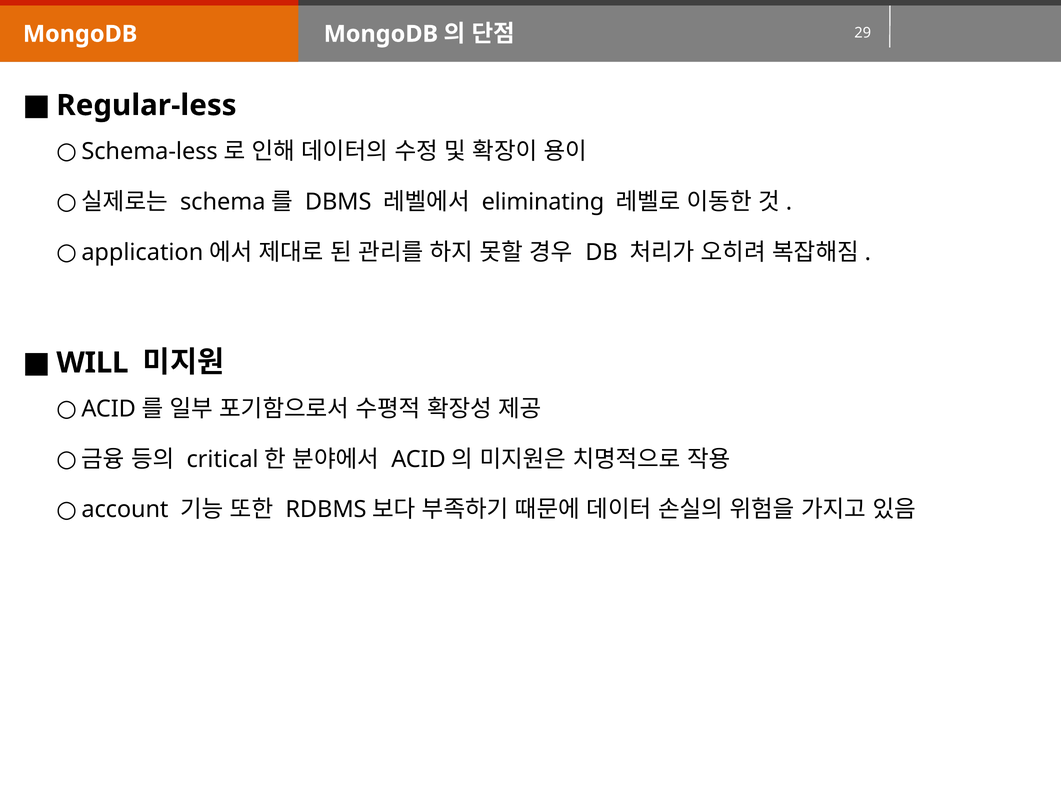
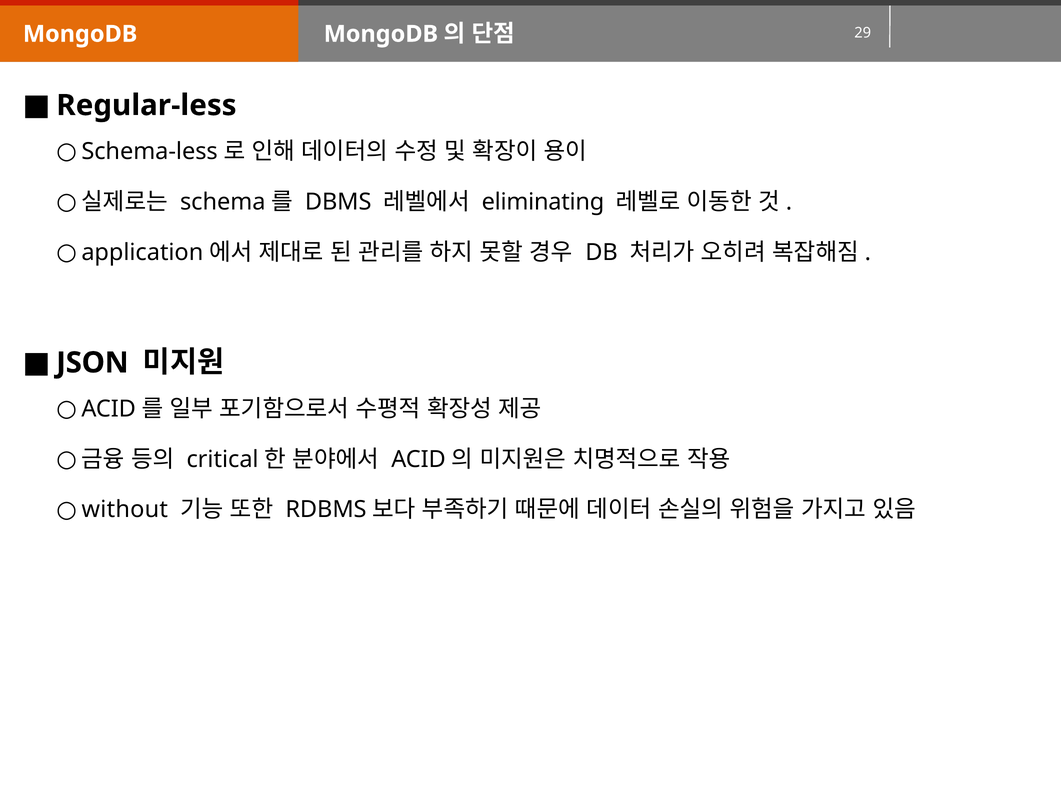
WILL: WILL -> JSON (92, 363)
account: account -> without (125, 510)
